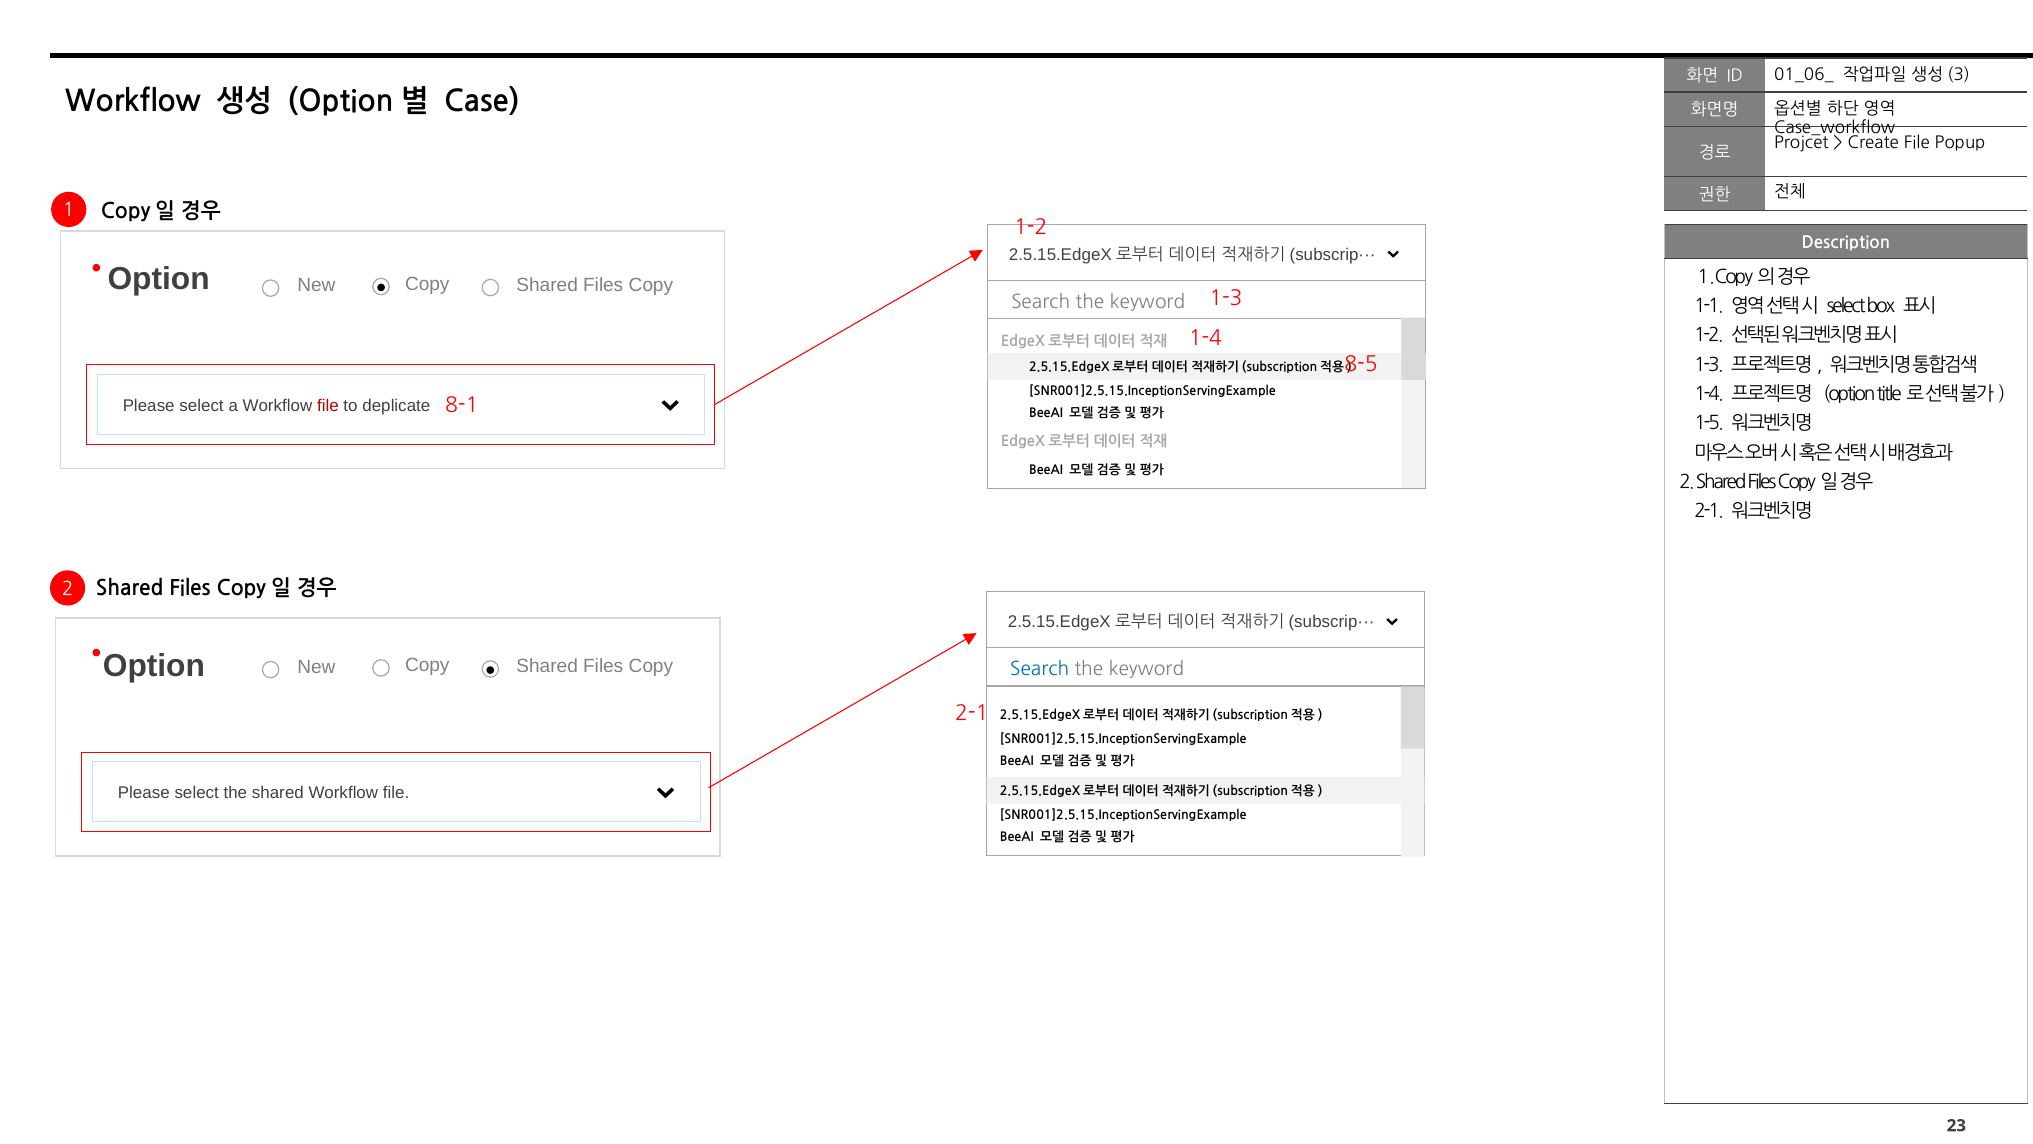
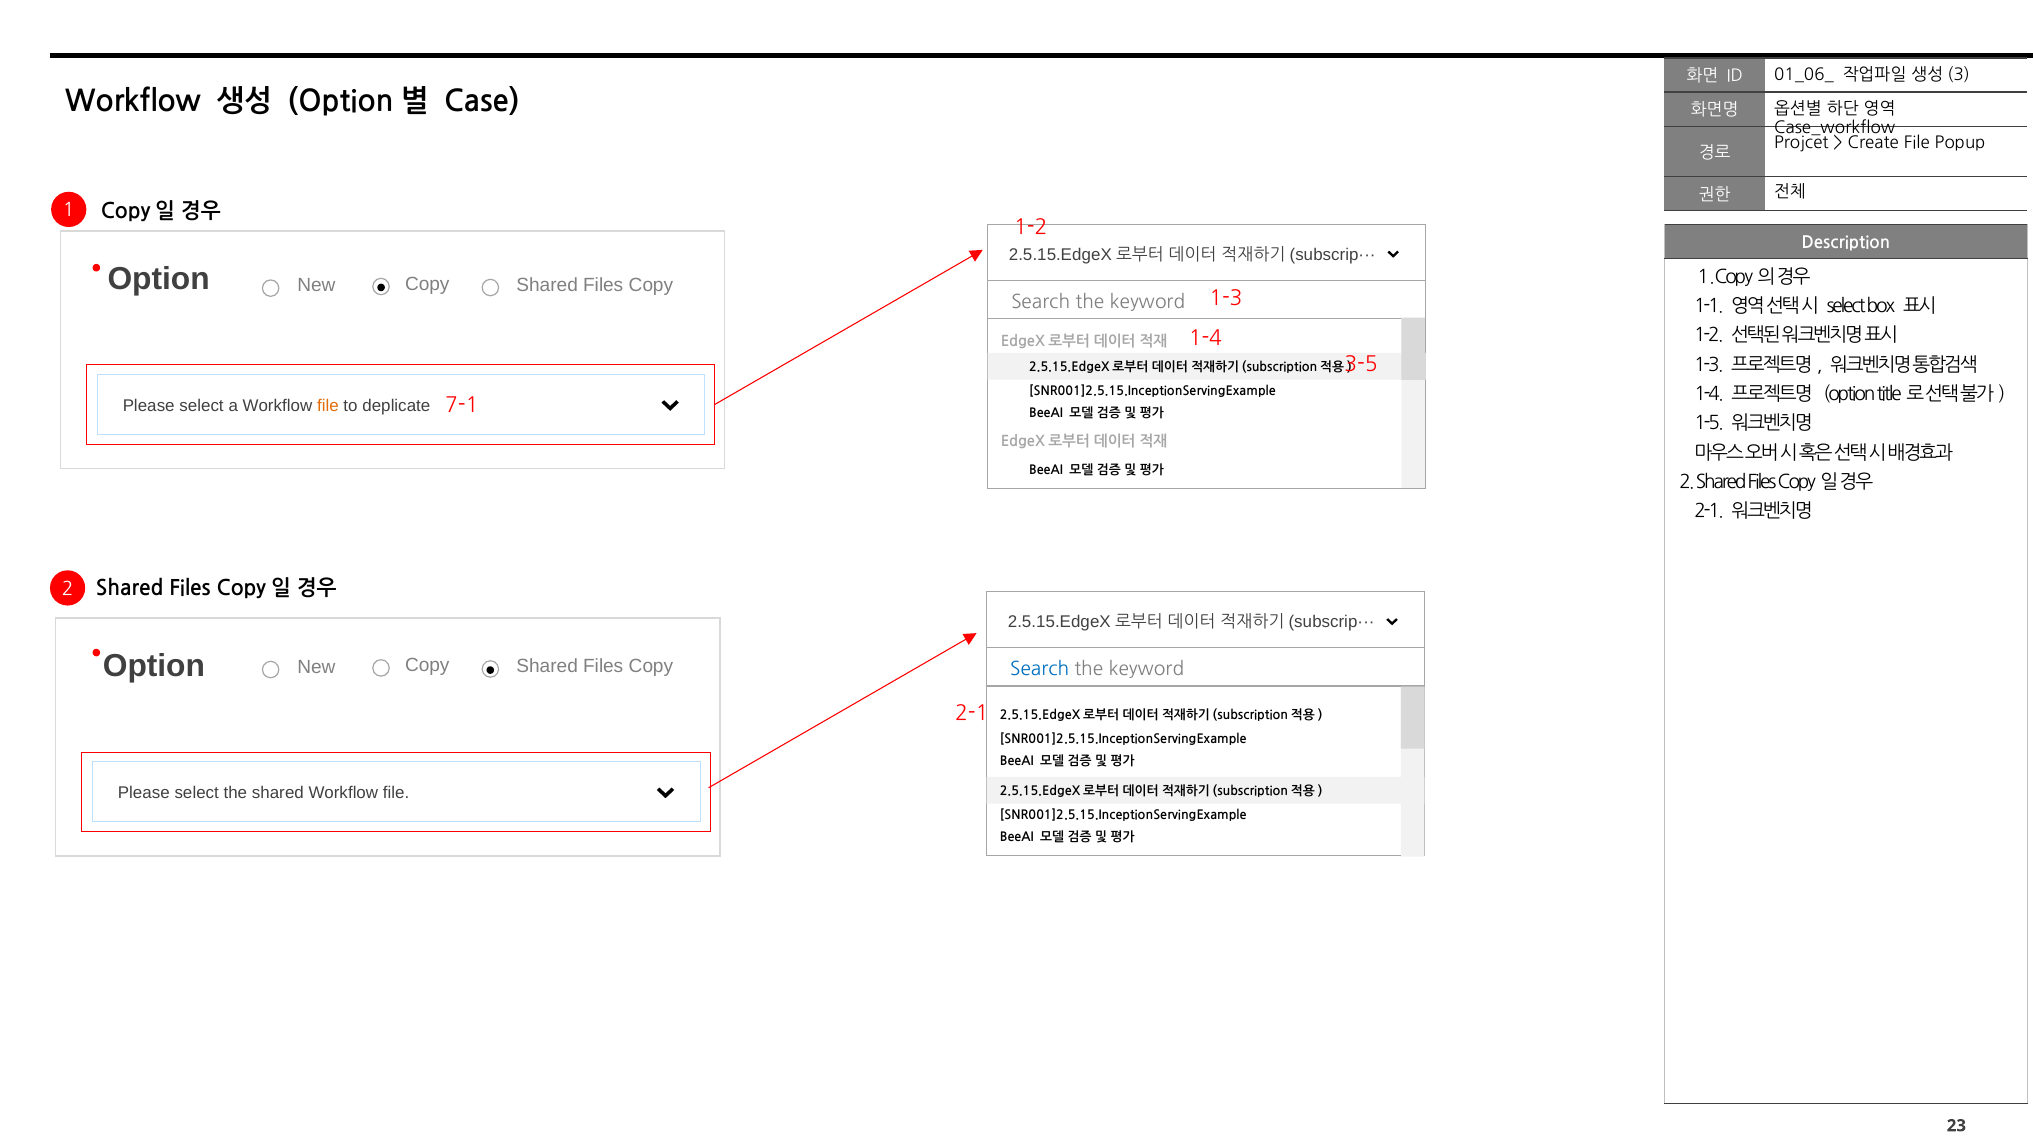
8-5: 8-5 -> 3-5 (1361, 364)
8-1: 8-1 -> 7-1 (462, 406)
file colour: red -> orange (328, 405)
